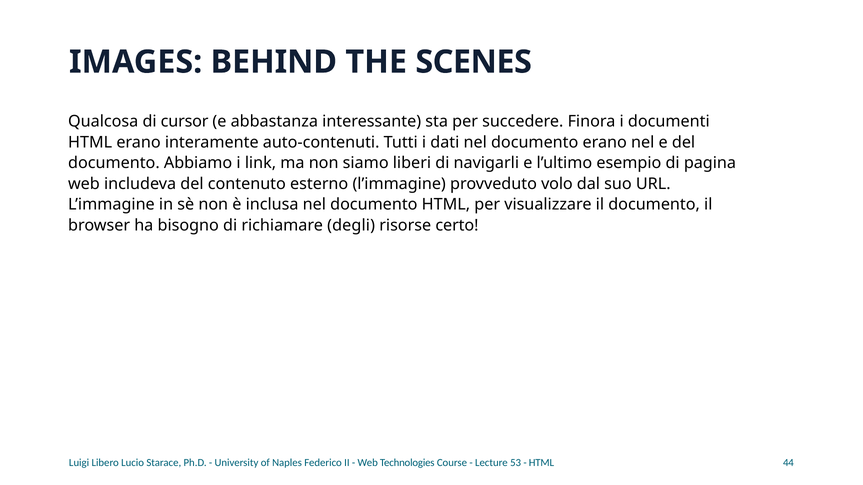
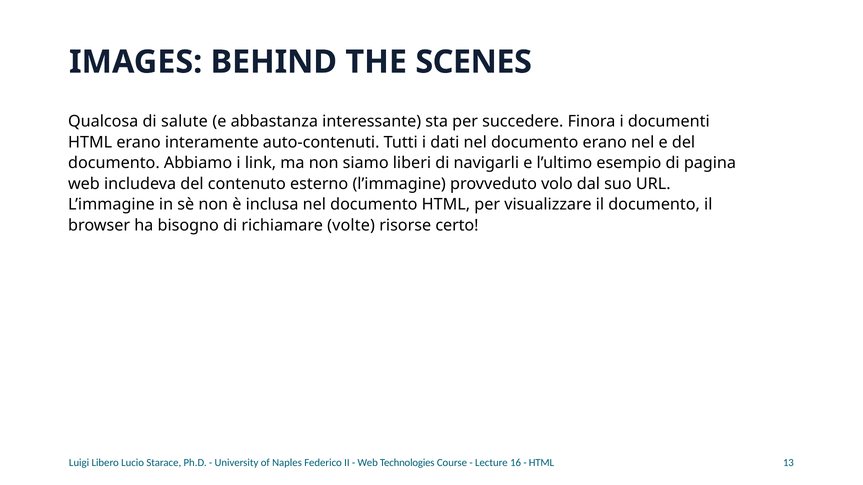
cursor: cursor -> salute (184, 122)
degli: degli -> volte (351, 225)
53: 53 -> 16 (516, 463)
44: 44 -> 13 (788, 463)
